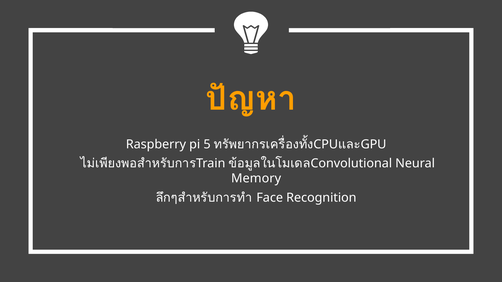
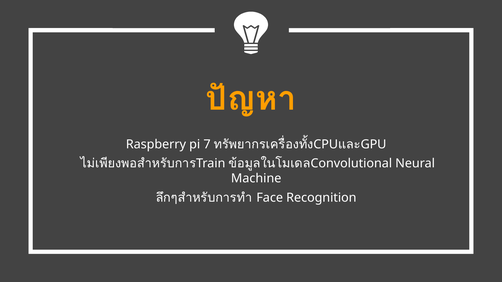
5: 5 -> 7 (207, 144)
Memory: Memory -> Machine (256, 179)
